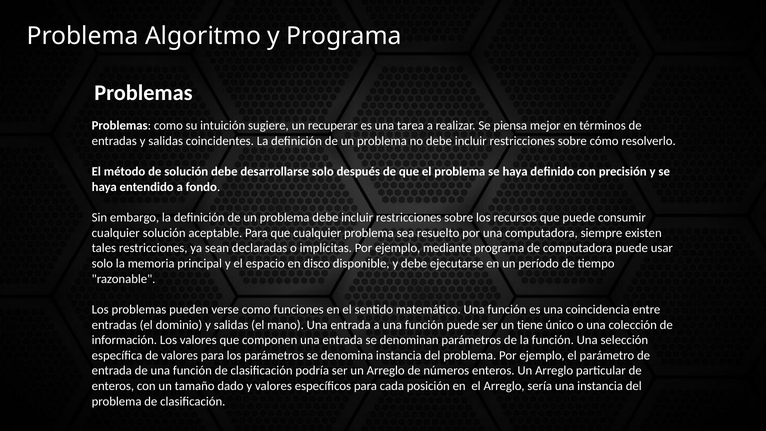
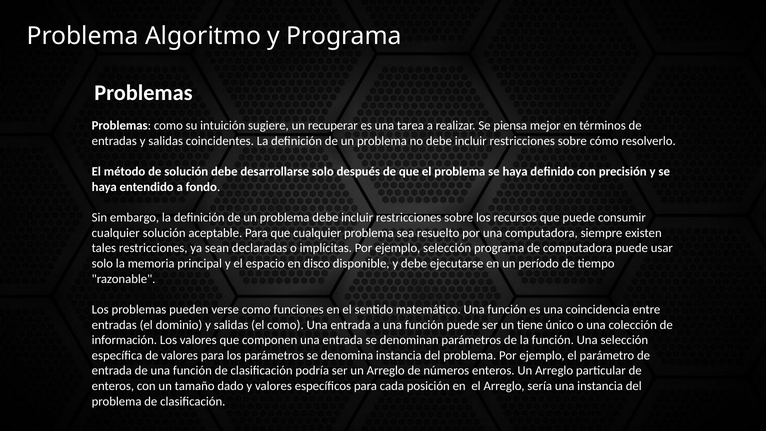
ejemplo mediante: mediante -> selección (447, 248)
el mano: mano -> como (285, 325)
